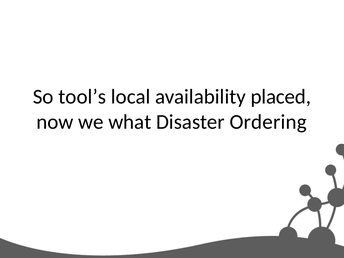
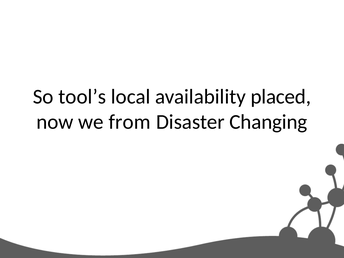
what: what -> from (130, 122)
Ordering: Ordering -> Changing (268, 122)
